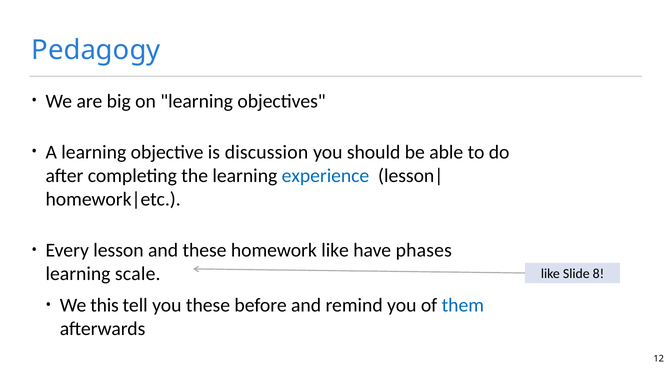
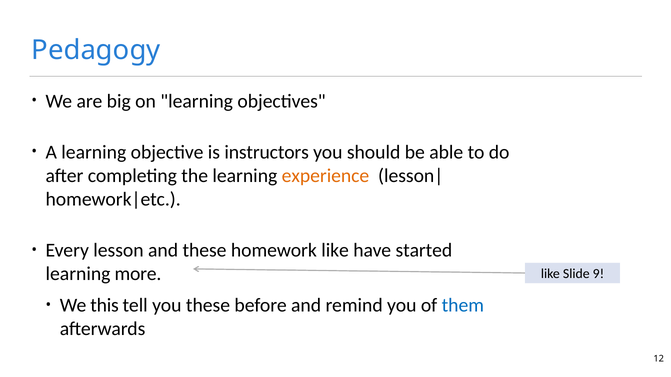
discussion: discussion -> instructors (267, 152)
experience colour: blue -> orange (326, 176)
phases: phases -> started (424, 251)
scale: scale -> more (138, 274)
8: 8 -> 9 (598, 274)
